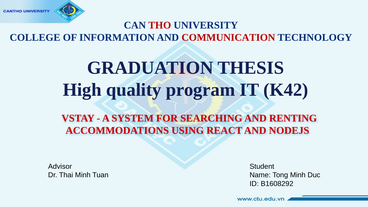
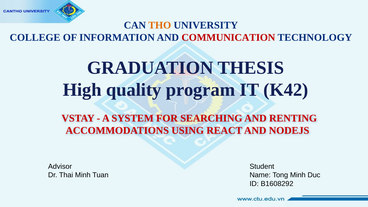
THO colour: red -> orange (160, 25)
